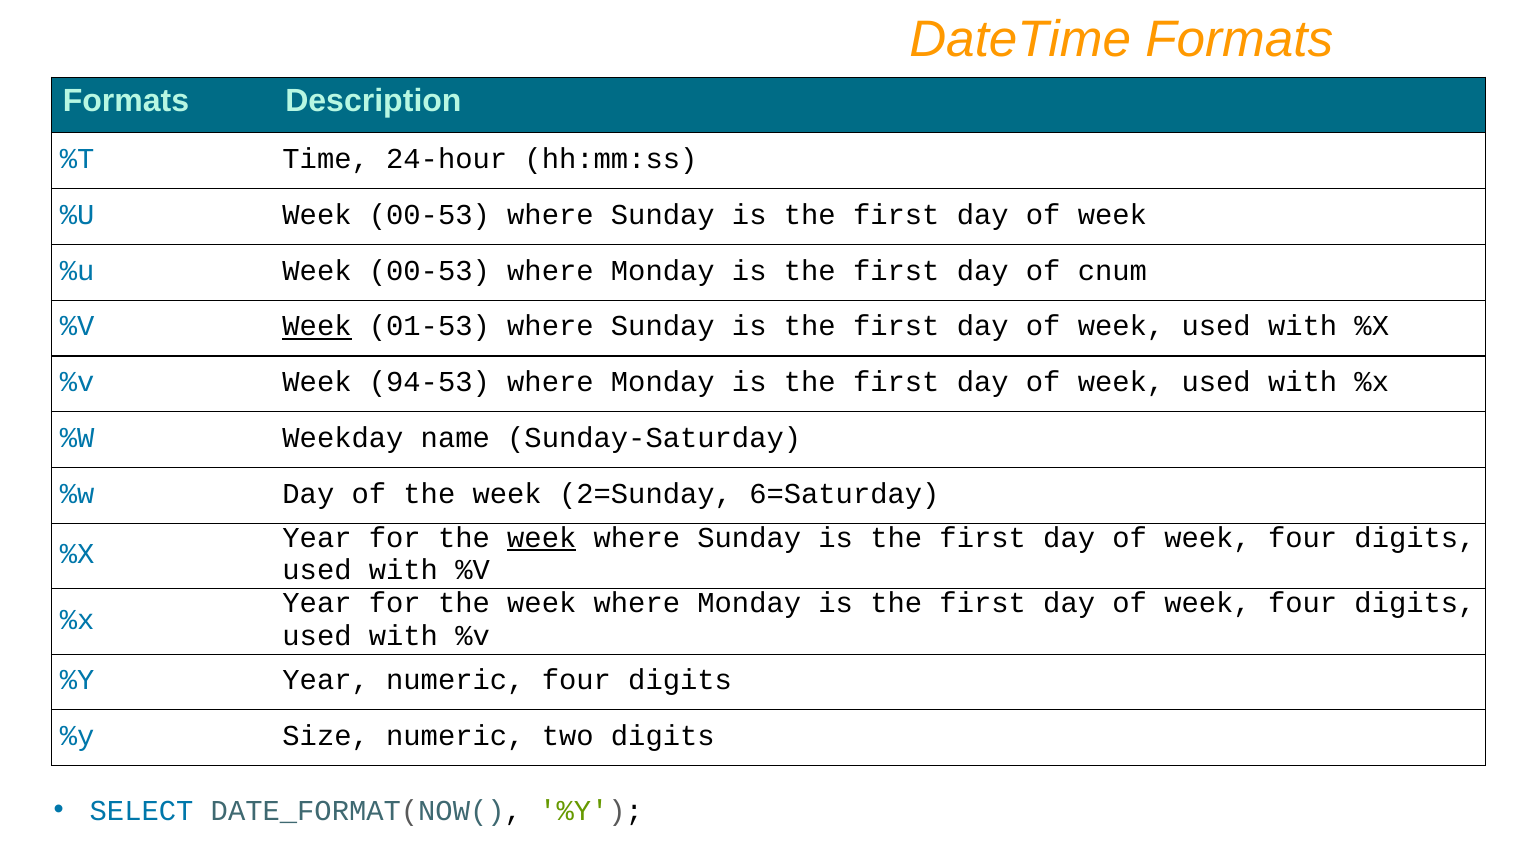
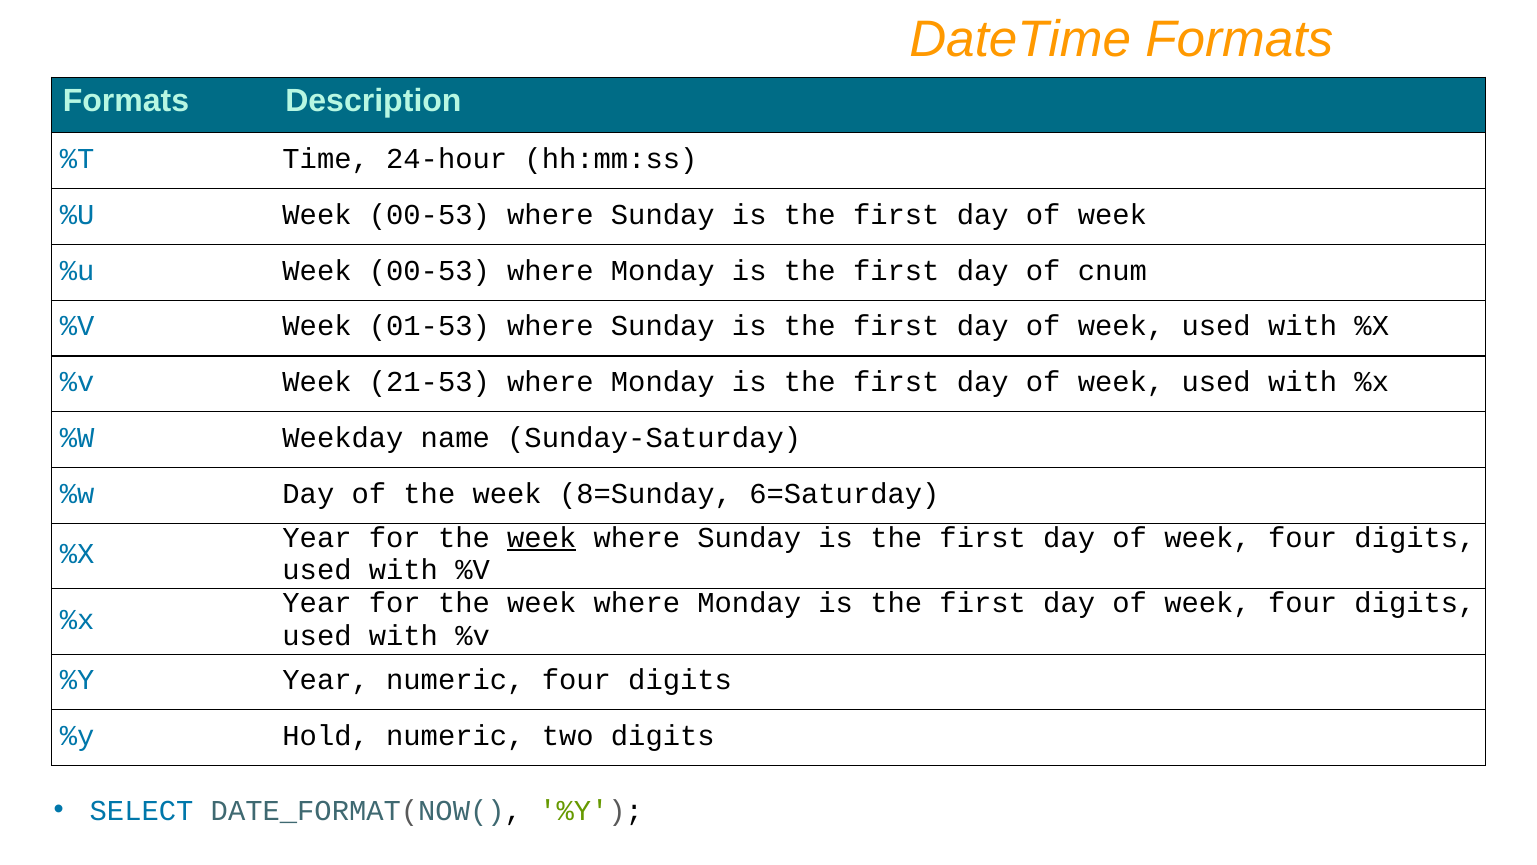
Week underline: present -> none (317, 326)
94-53: 94-53 -> 21-53 (429, 382)
2=Sunday: 2=Sunday -> 8=Sunday (646, 493)
Size: Size -> Hold (326, 736)
